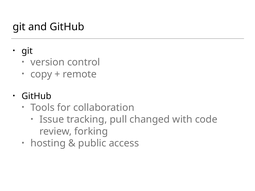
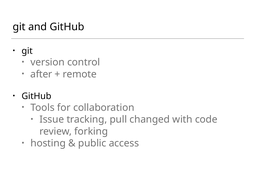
copy: copy -> after (41, 74)
